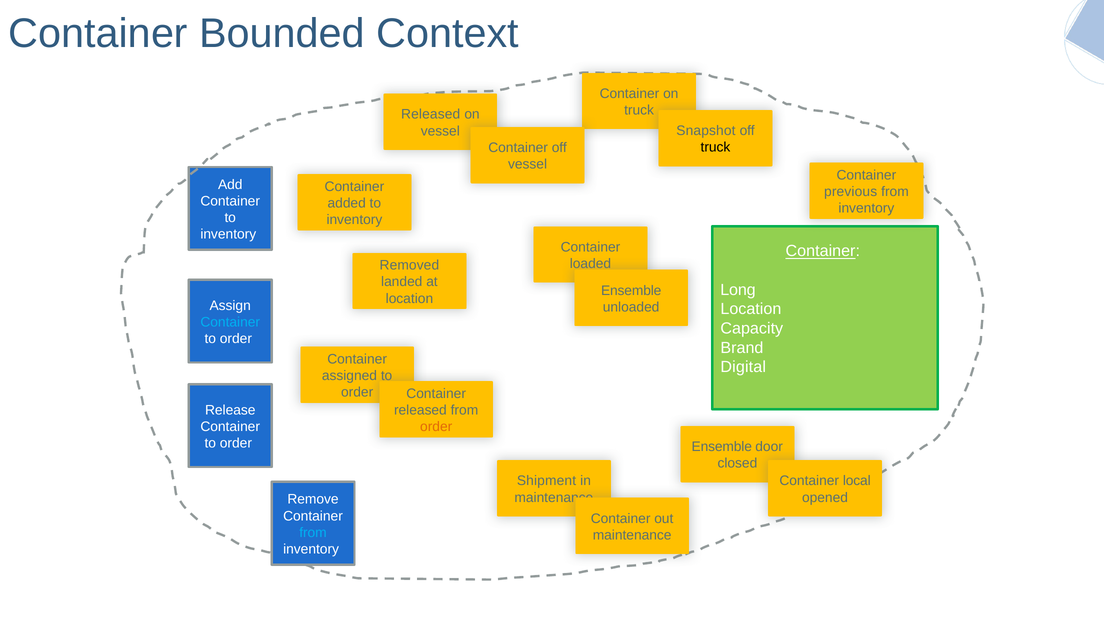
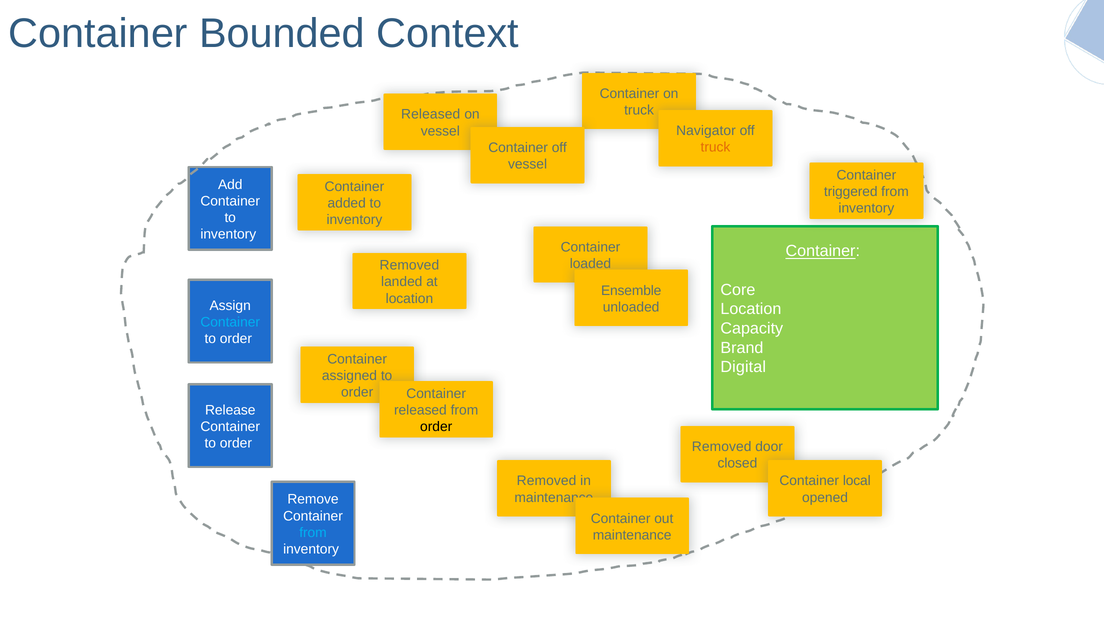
Snapshot: Snapshot -> Navigator (706, 131)
truck colour: black -> orange (715, 147)
previous: previous -> triggered (851, 192)
Long: Long -> Core (738, 290)
order colour: orange -> black (436, 427)
Ensemble: Ensemble -> Removed (722, 447)
Shipment: Shipment -> Removed (547, 481)
